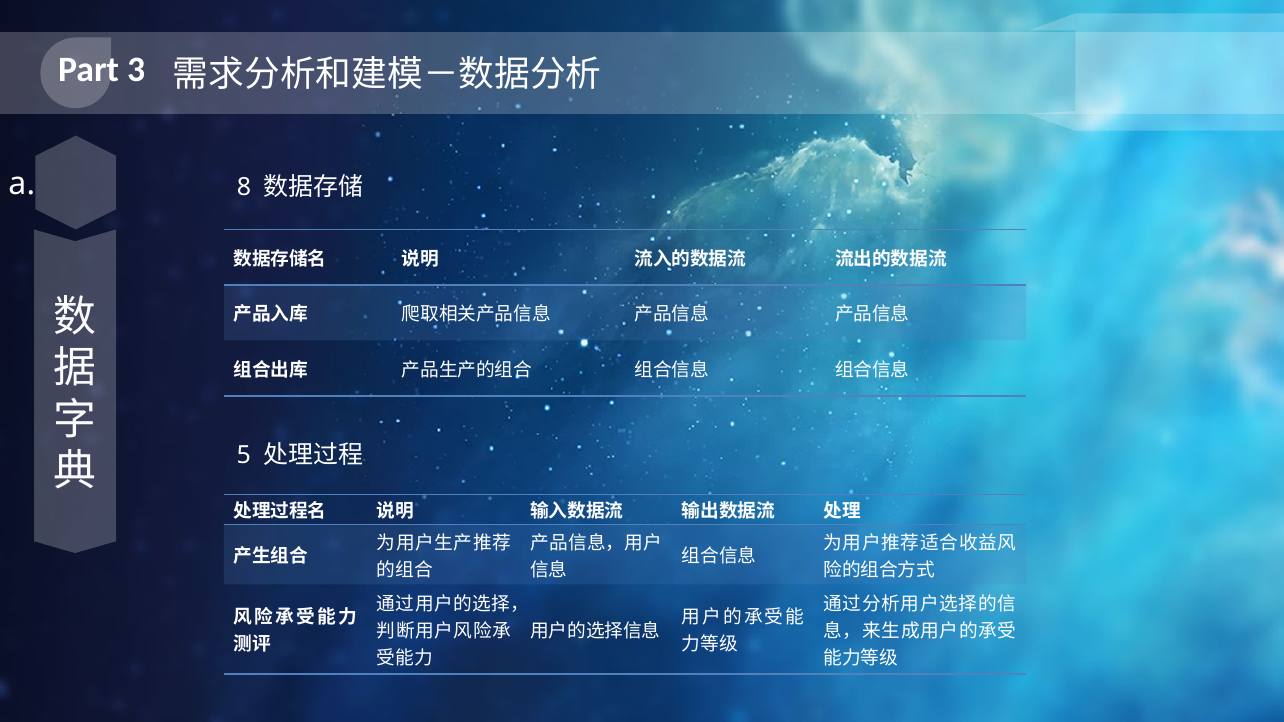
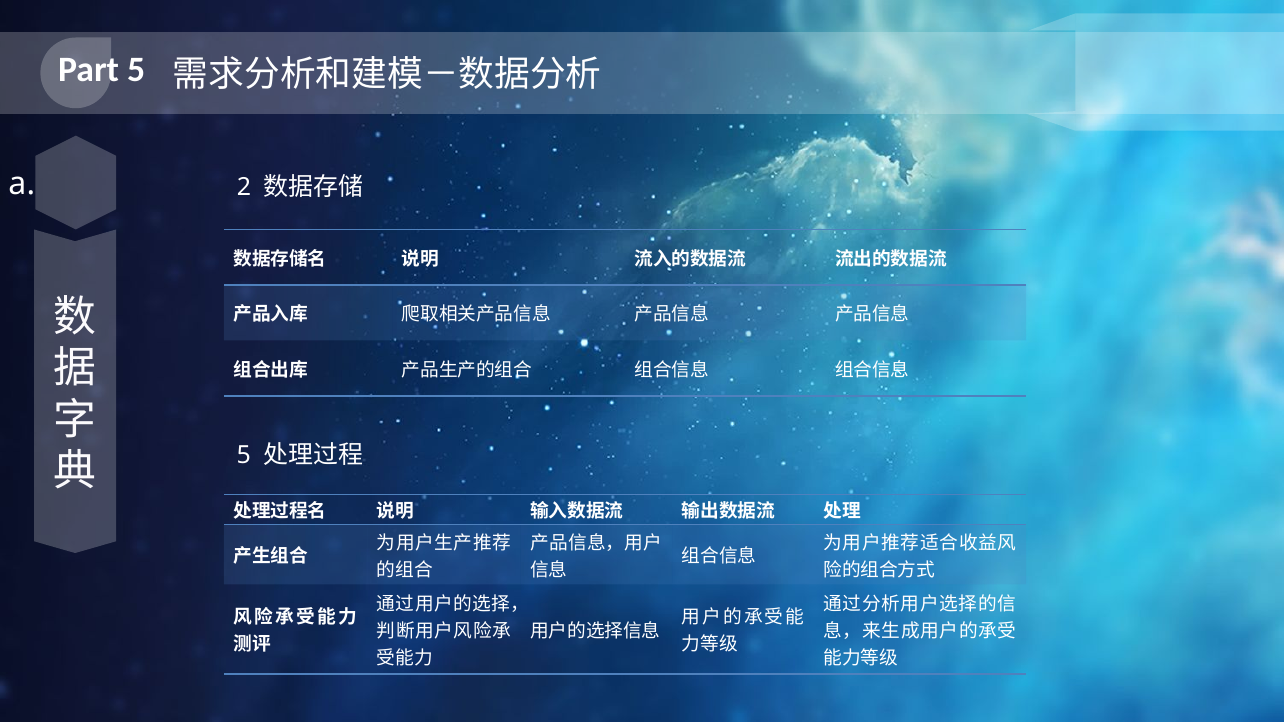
Part 3: 3 -> 5 (136, 70)
8: 8 -> 2 (244, 188)
